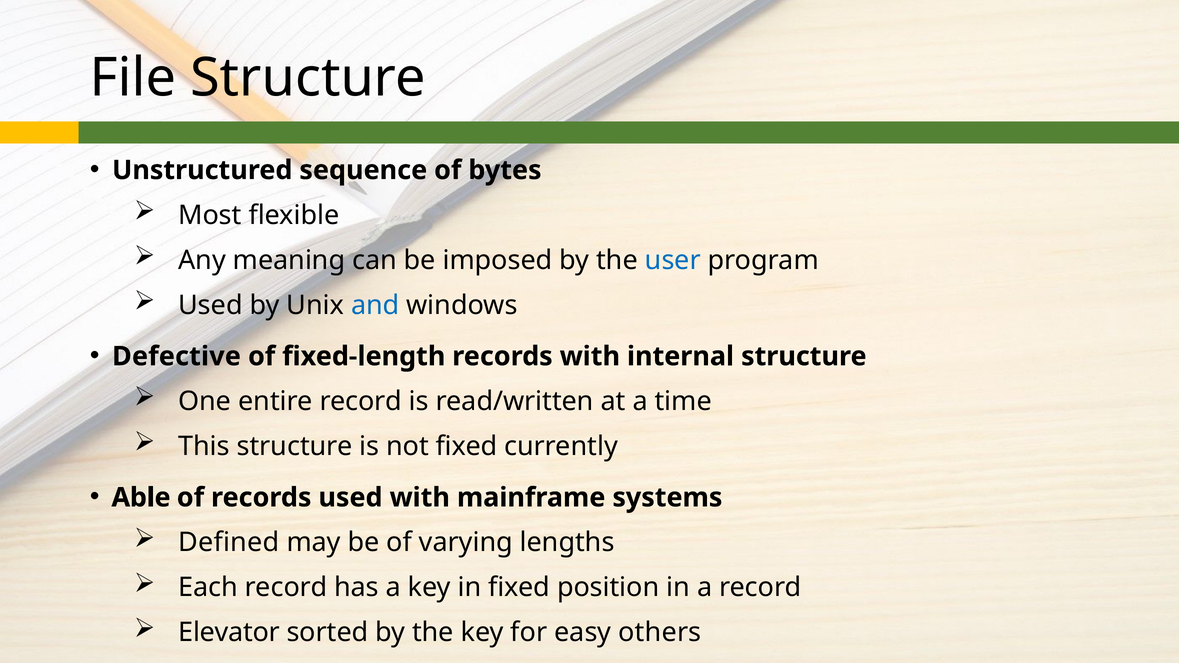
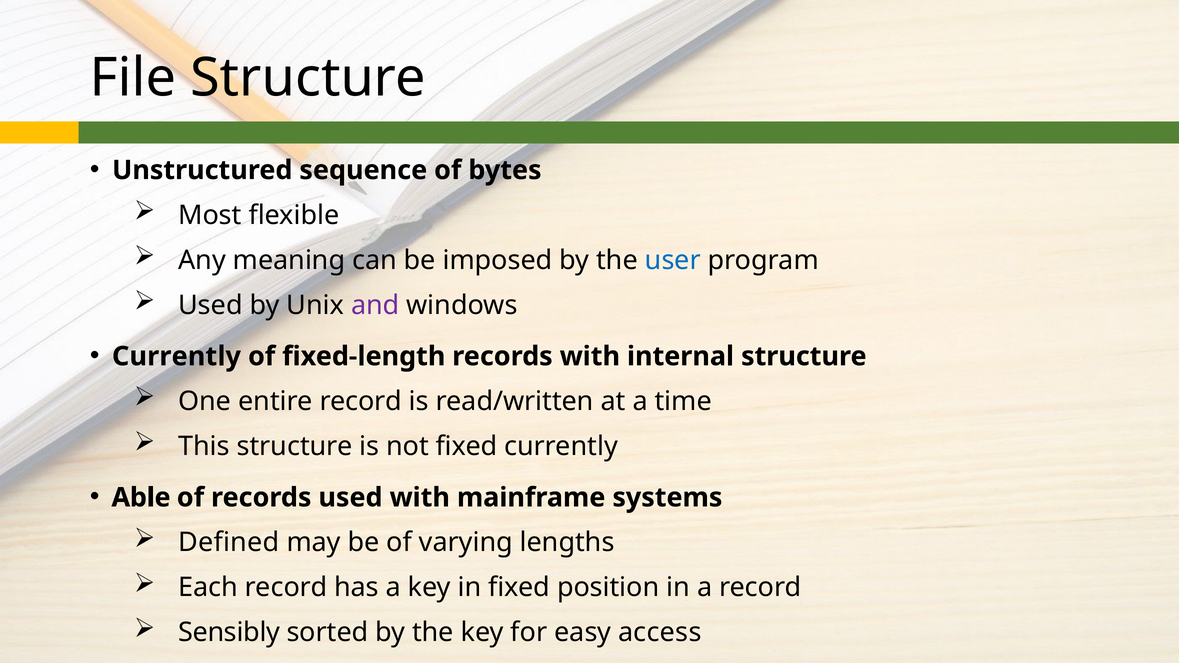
and colour: blue -> purple (375, 305)
Defective: Defective -> Currently (176, 356)
Elevator: Elevator -> Sensibly (229, 633)
others: others -> access (660, 633)
